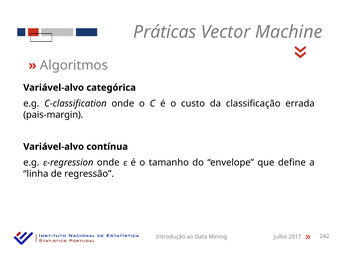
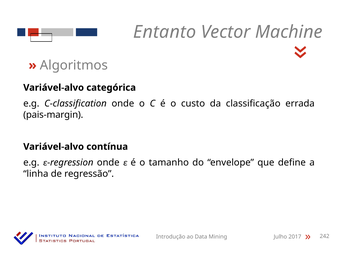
Práticas: Práticas -> Entanto (165, 32)
